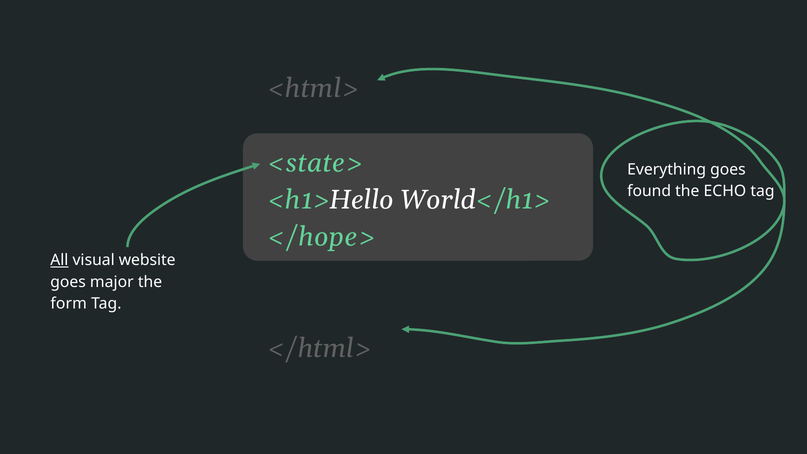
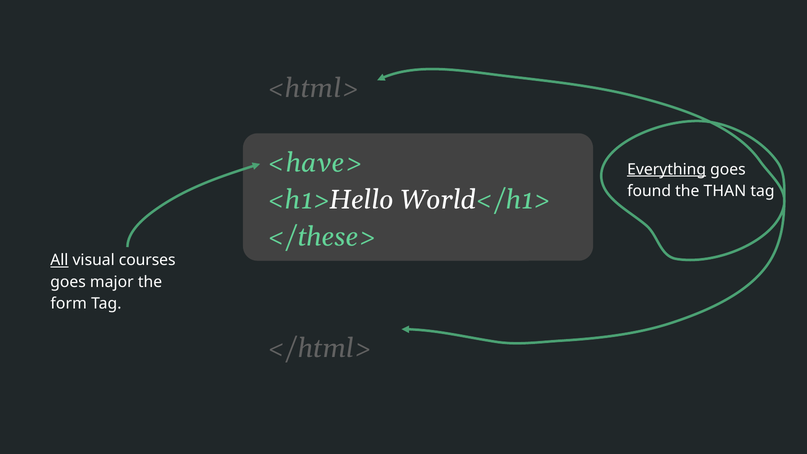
<state>: <state> -> <have> (315, 163)
Everything underline: none -> present (667, 169)
ECHO: ECHO -> THAN (725, 191)
</hope>: </hope> -> </these> (322, 237)
website: website -> courses (147, 260)
